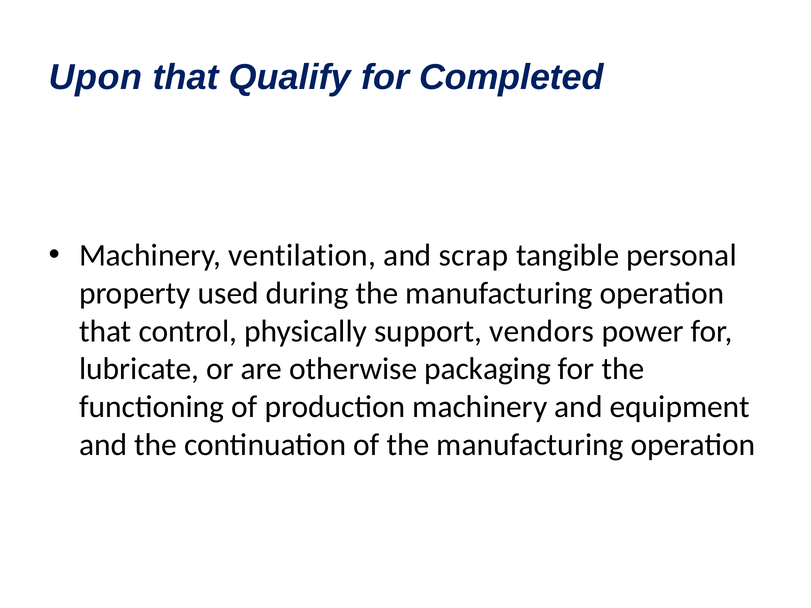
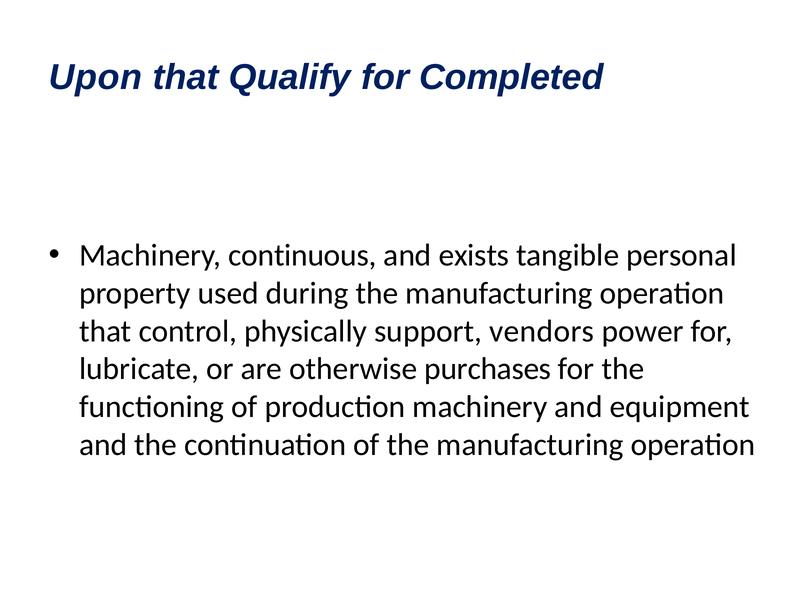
ventilation: ventilation -> continuous (302, 255)
scrap: scrap -> exists (474, 255)
packaging: packaging -> purchases (488, 369)
